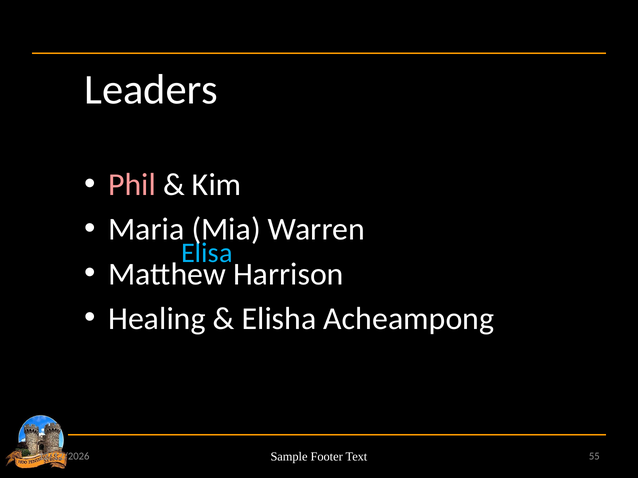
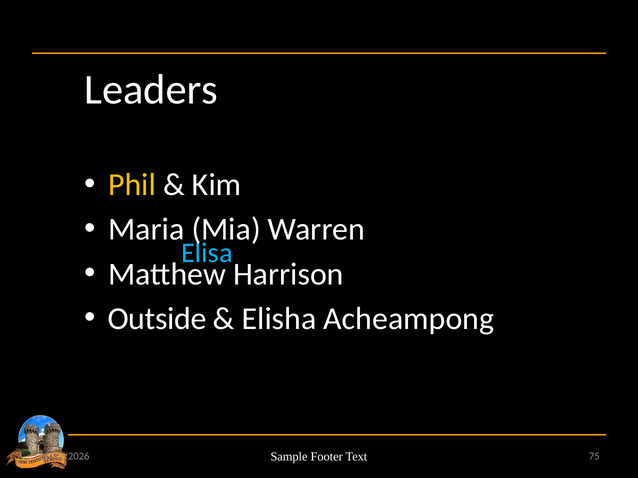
Phil colour: pink -> yellow (132, 185)
Healing: Healing -> Outside (157, 319)
55: 55 -> 75 (594, 457)
